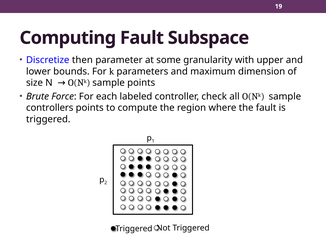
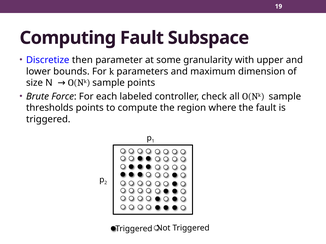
controllers: controllers -> thresholds (50, 108)
